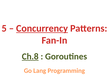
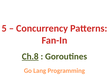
Concurrency underline: present -> none (42, 28)
